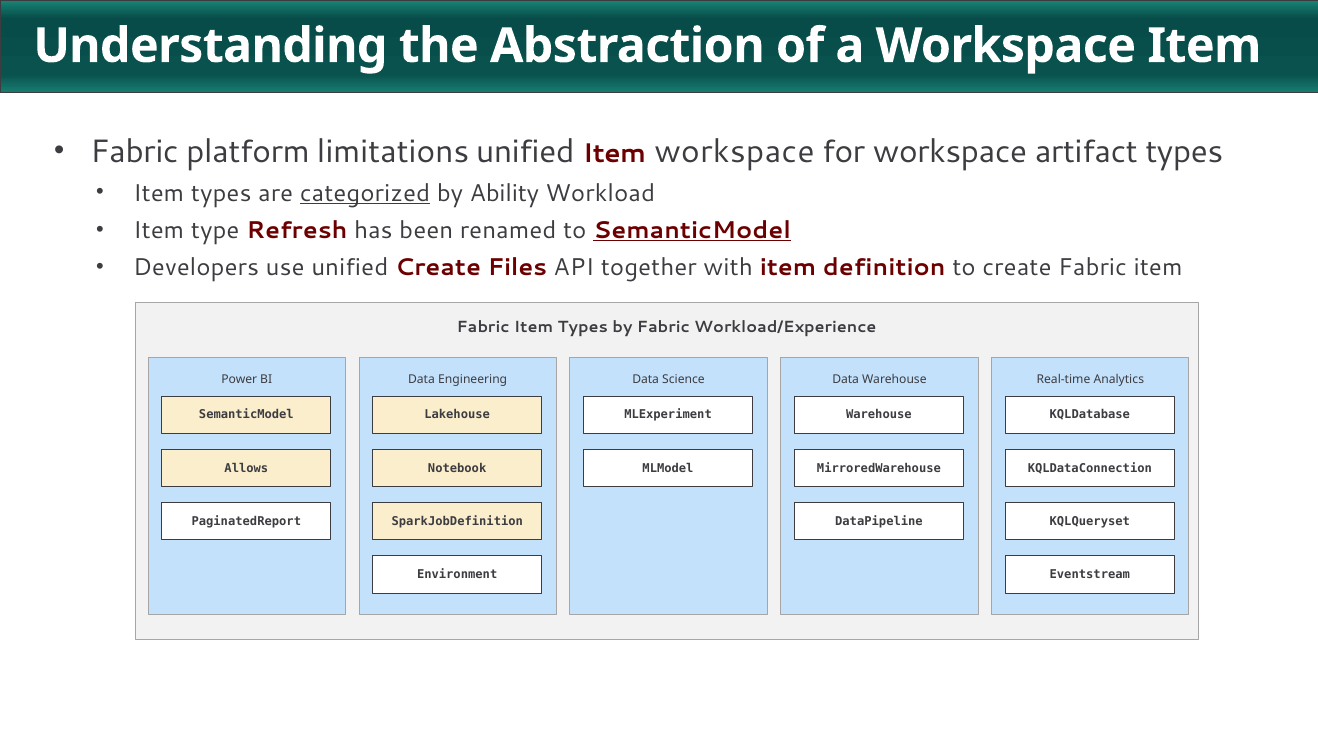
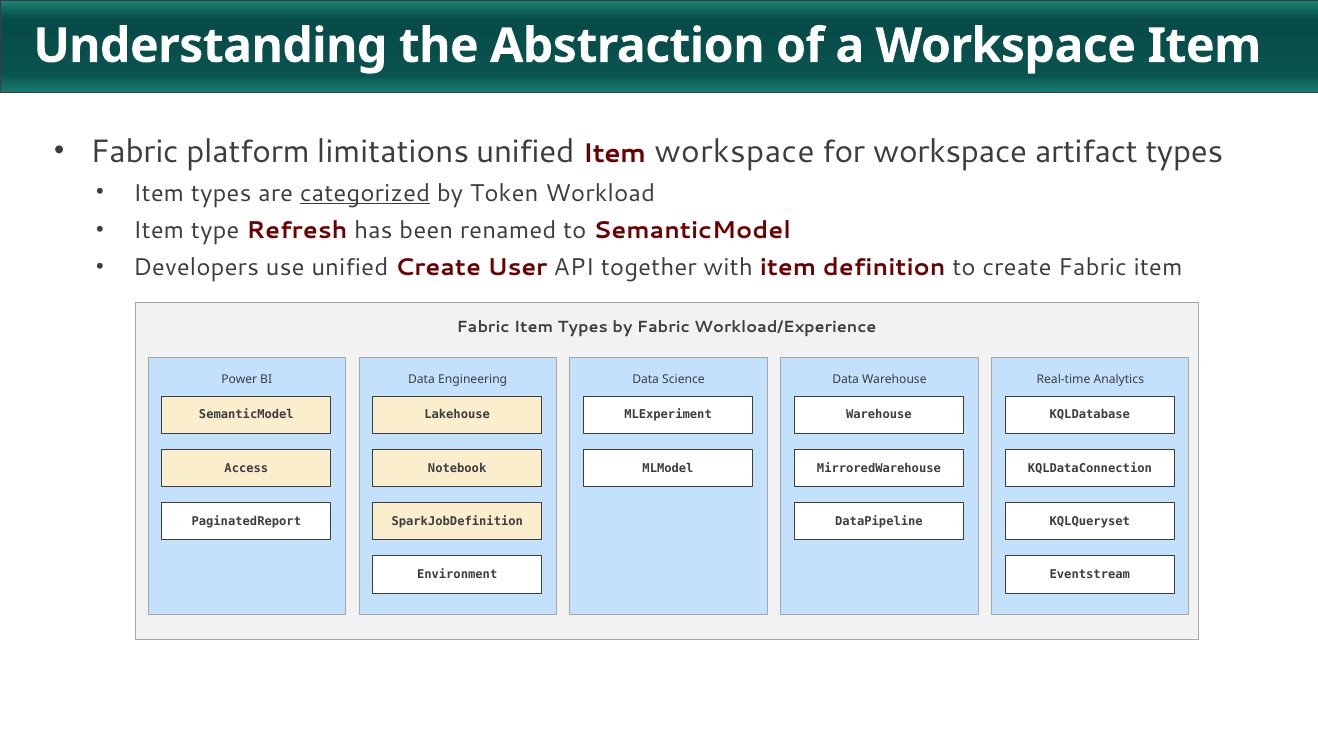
Ability: Ability -> Token (504, 193)
SemanticModel underline: present -> none (692, 230)
Files: Files -> User (517, 268)
Allows: Allows -> Access (246, 468)
